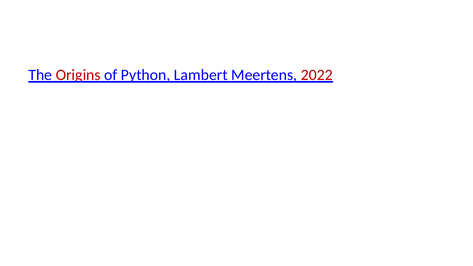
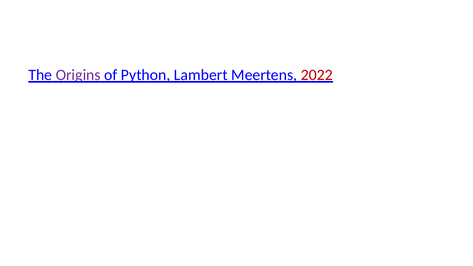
Origins colour: red -> purple (78, 75)
